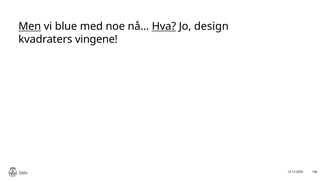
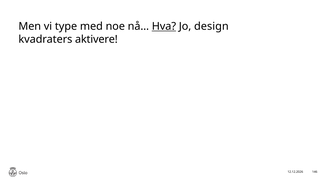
Men underline: present -> none (30, 26)
blue: blue -> type (66, 26)
vingene: vingene -> aktivere (96, 39)
